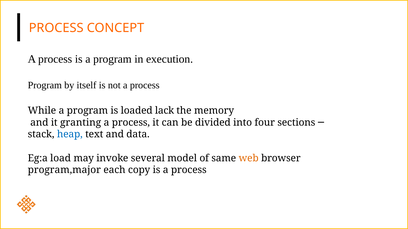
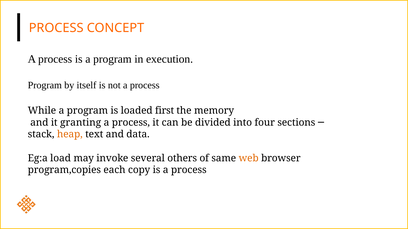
lack: lack -> first (165, 111)
heap colour: blue -> orange (70, 135)
model: model -> others (182, 158)
program,major: program,major -> program,copies (64, 170)
